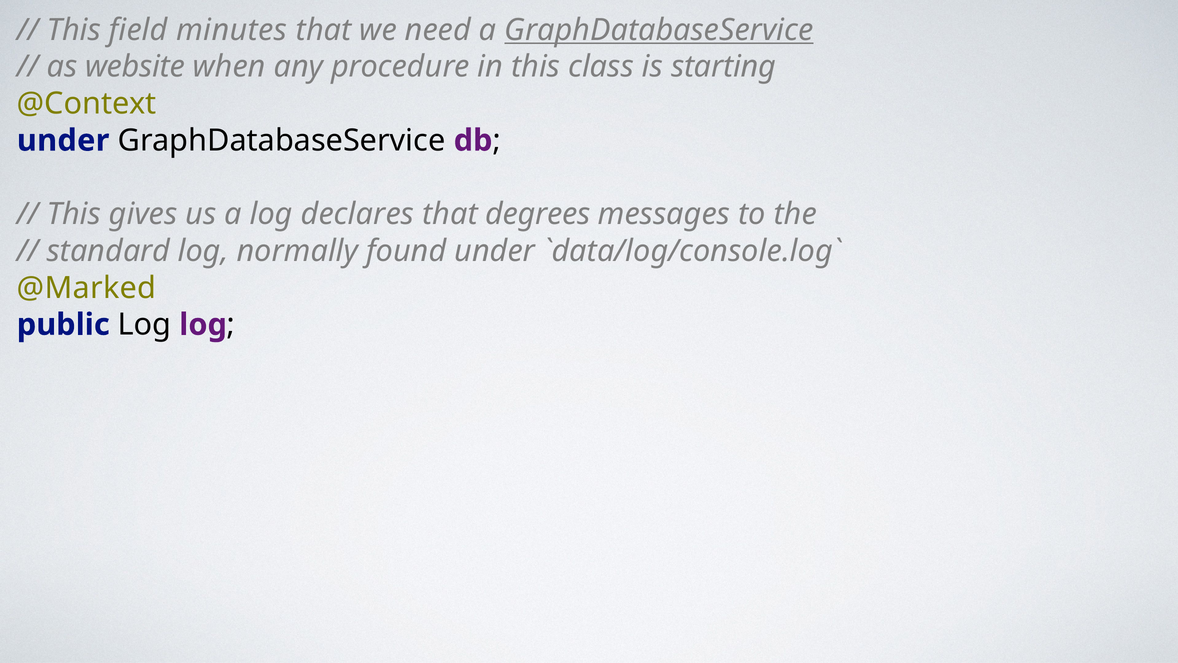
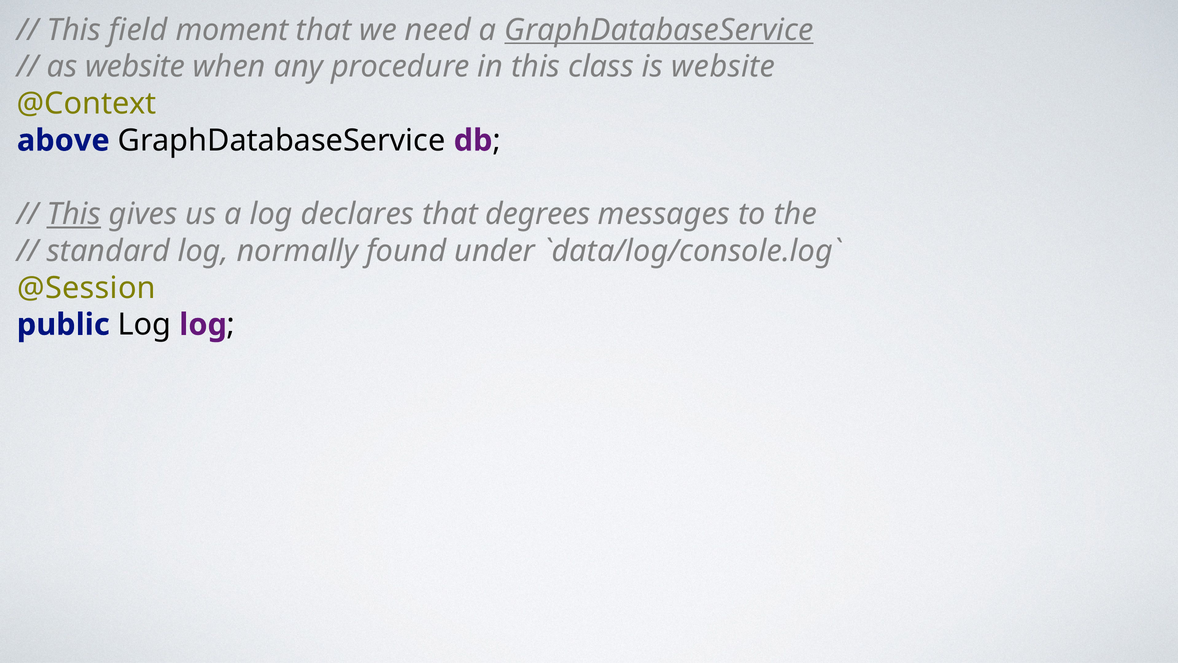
minutes: minutes -> moment (232, 30)
is starting: starting -> website (723, 67)
under: under -> above (63, 140)
This underline: none -> present (74, 214)
@Marked: @Marked -> @Session (86, 288)
